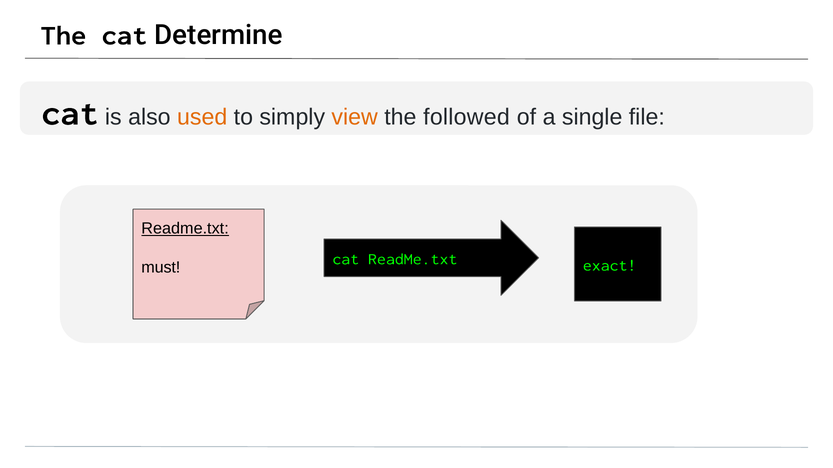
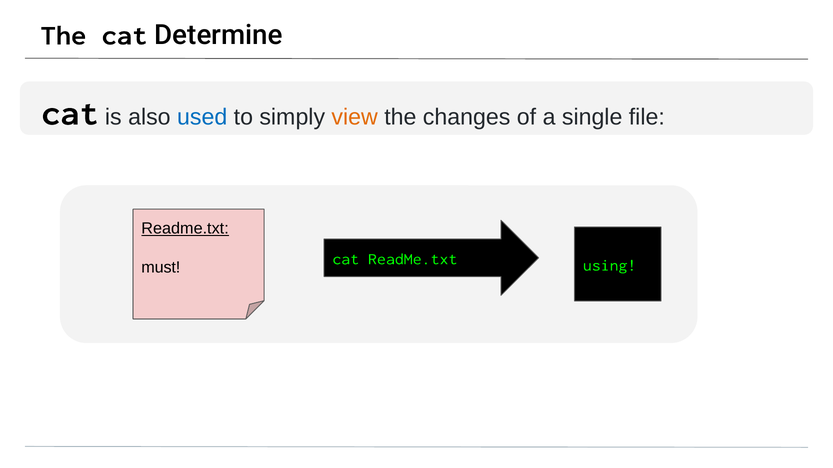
used colour: orange -> blue (202, 117)
followed: followed -> changes (467, 117)
exact: exact -> using (610, 266)
